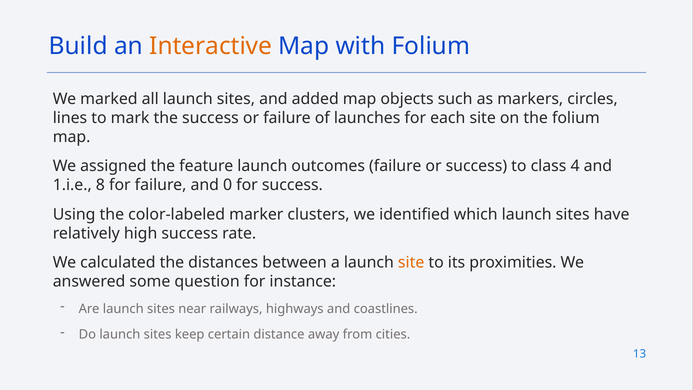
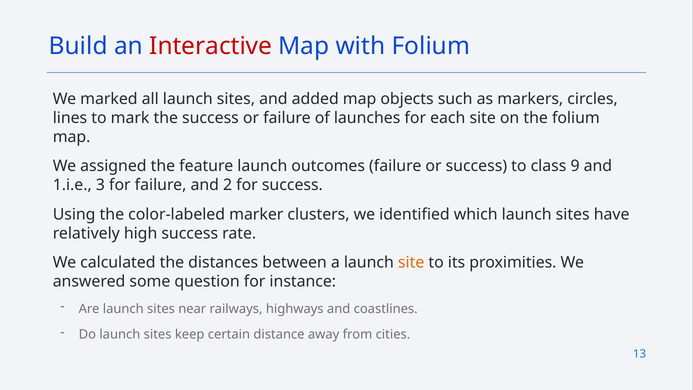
Interactive colour: orange -> red (211, 46)
4: 4 -> 9 (575, 166)
8: 8 -> 3 (100, 185)
0: 0 -> 2 (228, 185)
